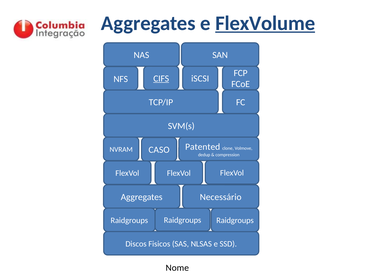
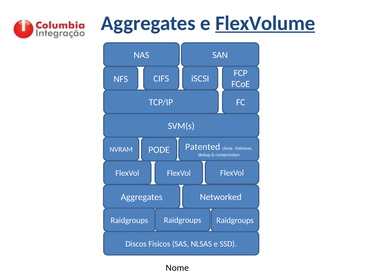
CIFS underline: present -> none (161, 79)
CASO: CASO -> PODE (159, 150)
Necessário: Necessário -> Networked (221, 197)
